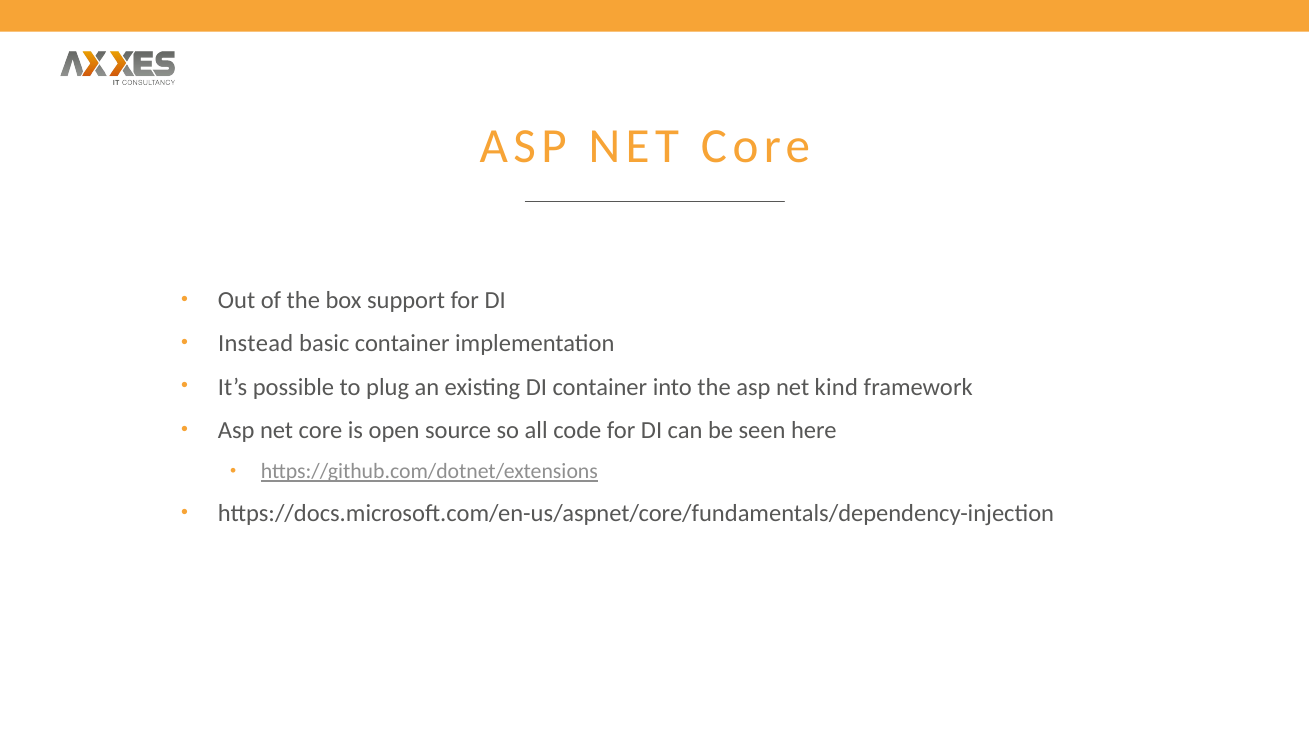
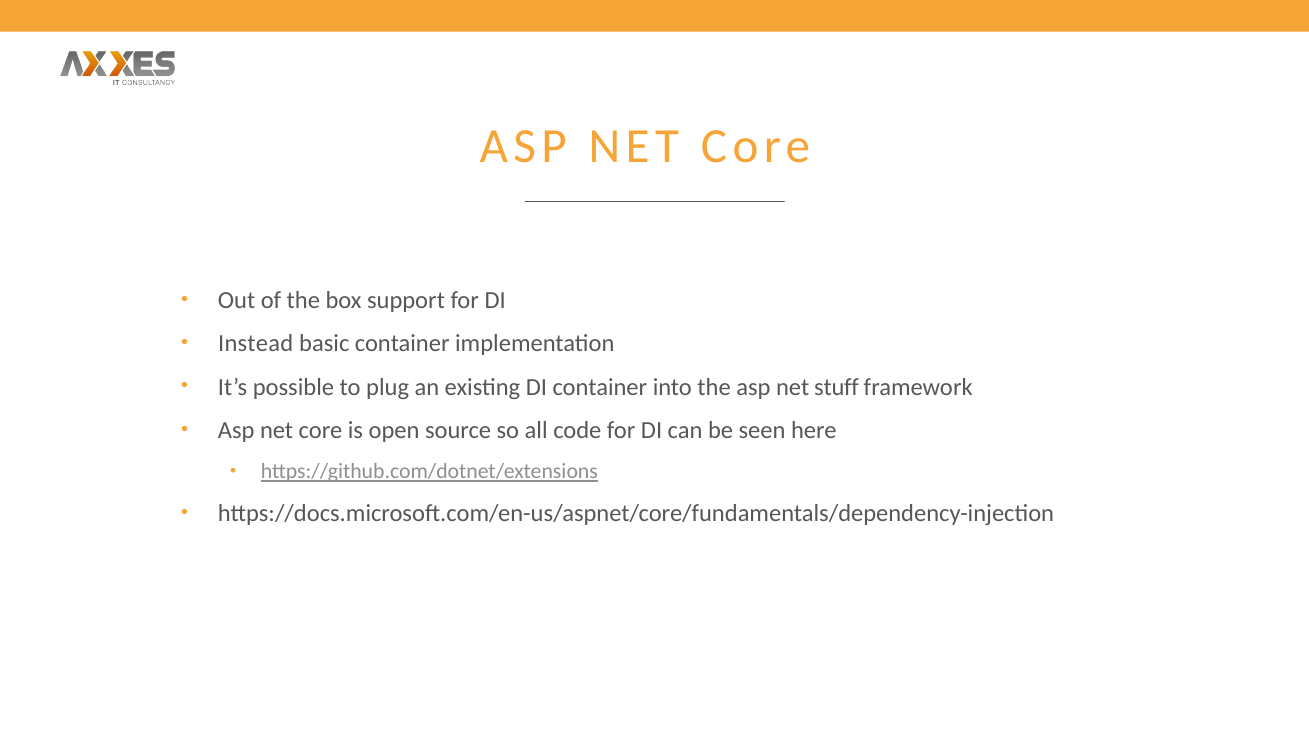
kind: kind -> stuff (837, 387)
